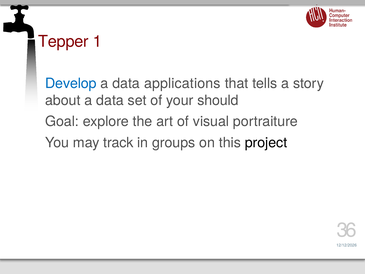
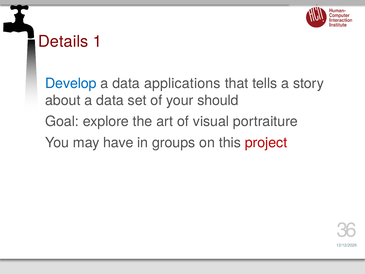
Tepper: Tepper -> Details (63, 41)
track: track -> have (118, 142)
project colour: black -> red (266, 142)
